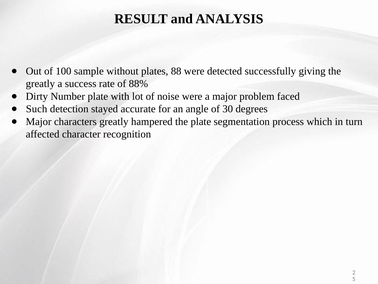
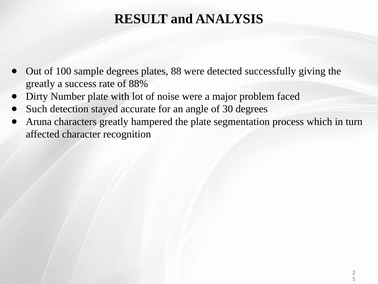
sample without: without -> degrees (122, 71)
Major: Major -> Aruna (39, 121)
